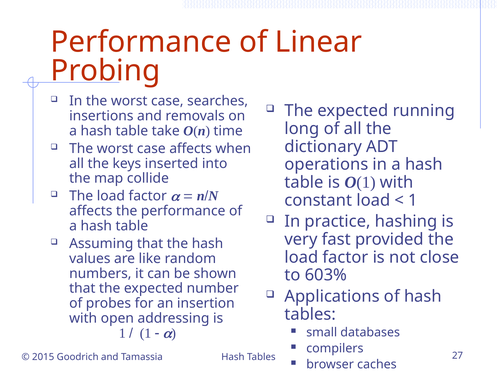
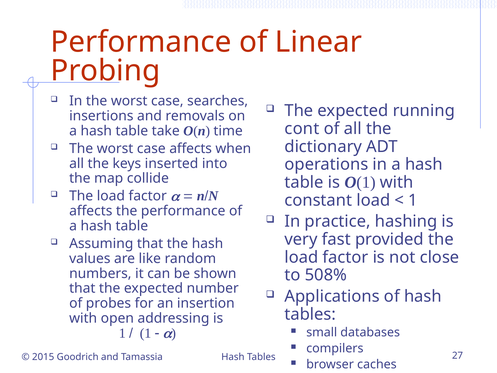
long: long -> cont (302, 129)
603%: 603% -> 508% (326, 275)
